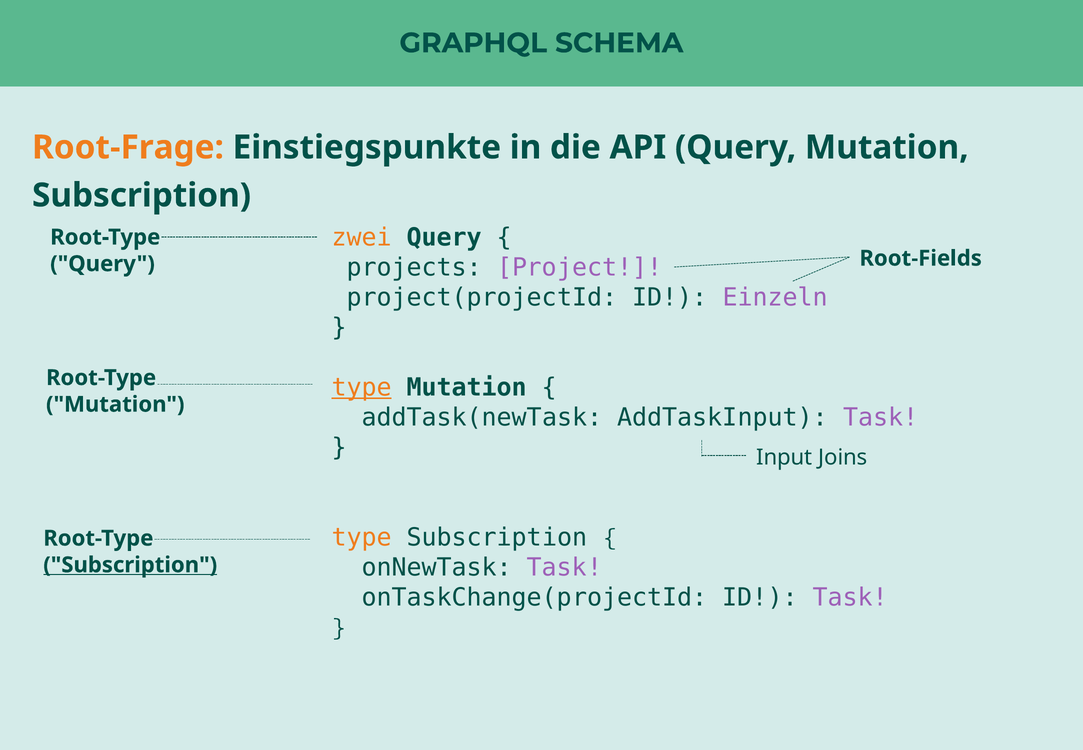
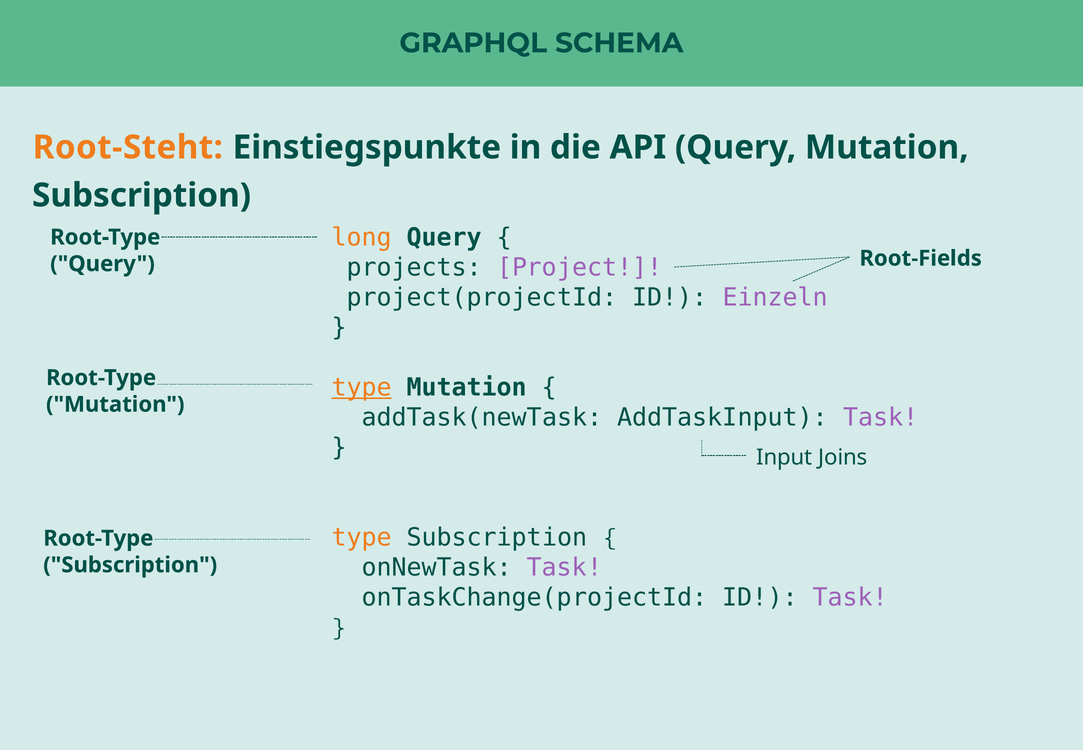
Root-Frage: Root-Frage -> Root-Steht (128, 147)
zwei: zwei -> long (362, 237)
Subscription underline: present -> none (130, 565)
